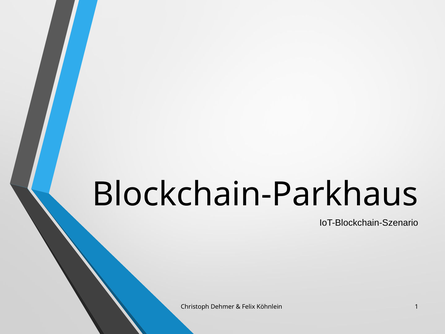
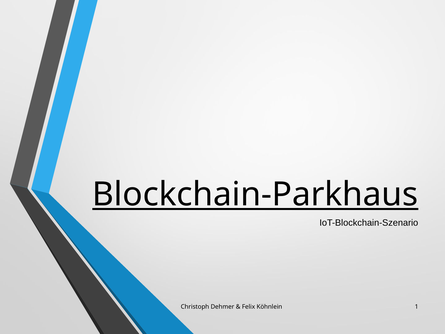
Blockchain-Parkhaus underline: none -> present (255, 194)
